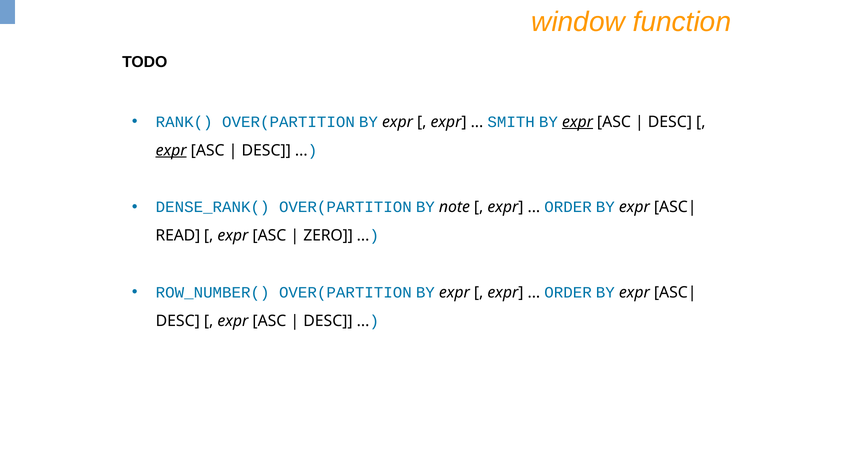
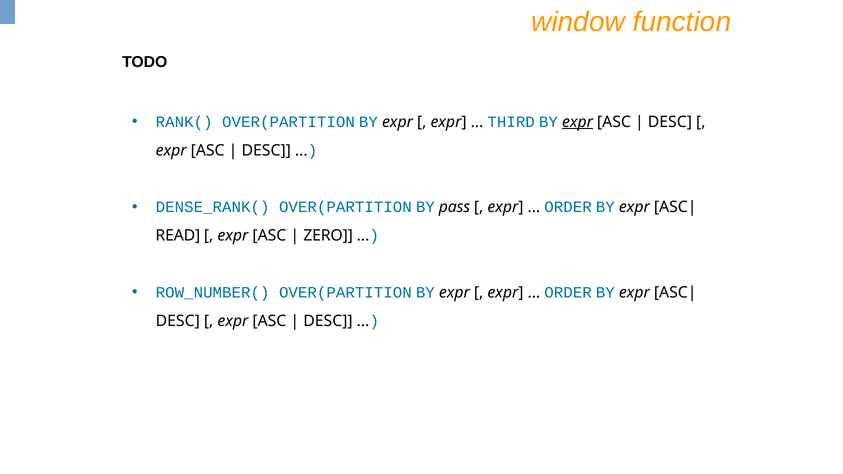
SMITH: SMITH -> THIRD (511, 122)
expr underline: present -> none (171, 150)
note: note -> pass (455, 207)
